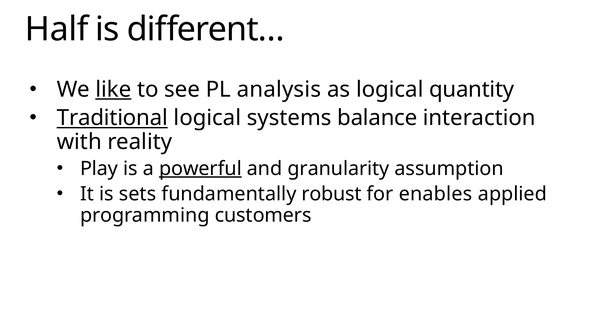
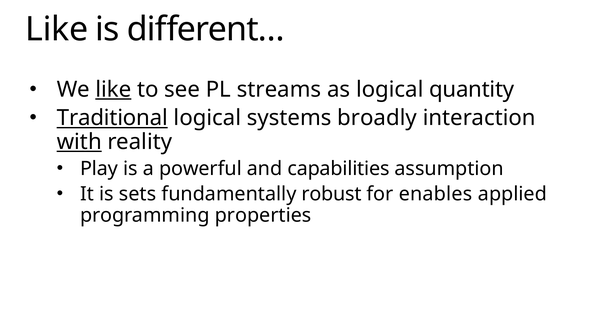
Half: Half -> Like (57, 29)
analysis: analysis -> streams (279, 90)
balance: balance -> broadly (377, 118)
with underline: none -> present (79, 142)
powerful underline: present -> none (200, 169)
granularity: granularity -> capabilities (339, 169)
customers: customers -> properties (263, 216)
